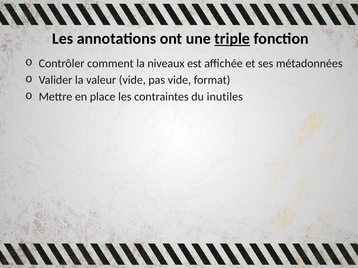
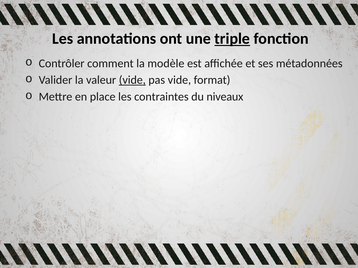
niveaux: niveaux -> modèle (166, 63)
vide underline: none -> present (132, 80)
inutiles: inutiles -> niveaux (225, 97)
